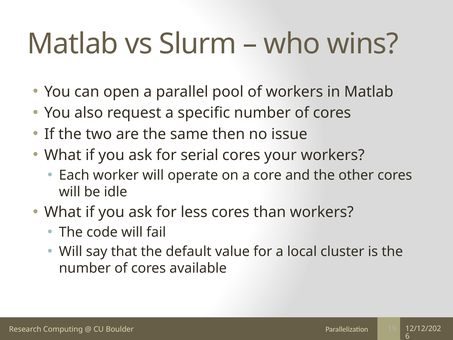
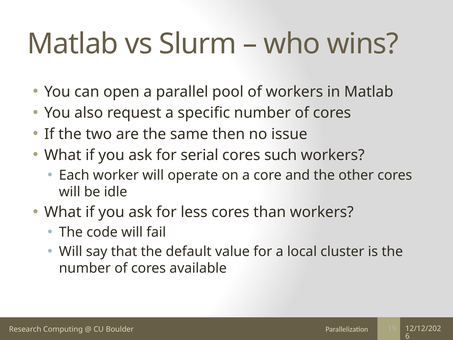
your: your -> such (281, 155)
